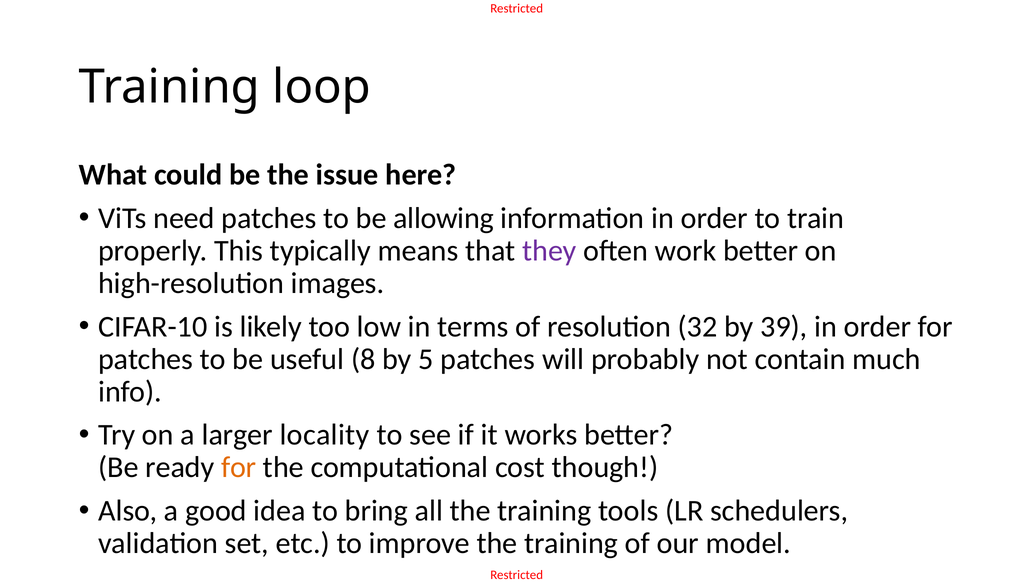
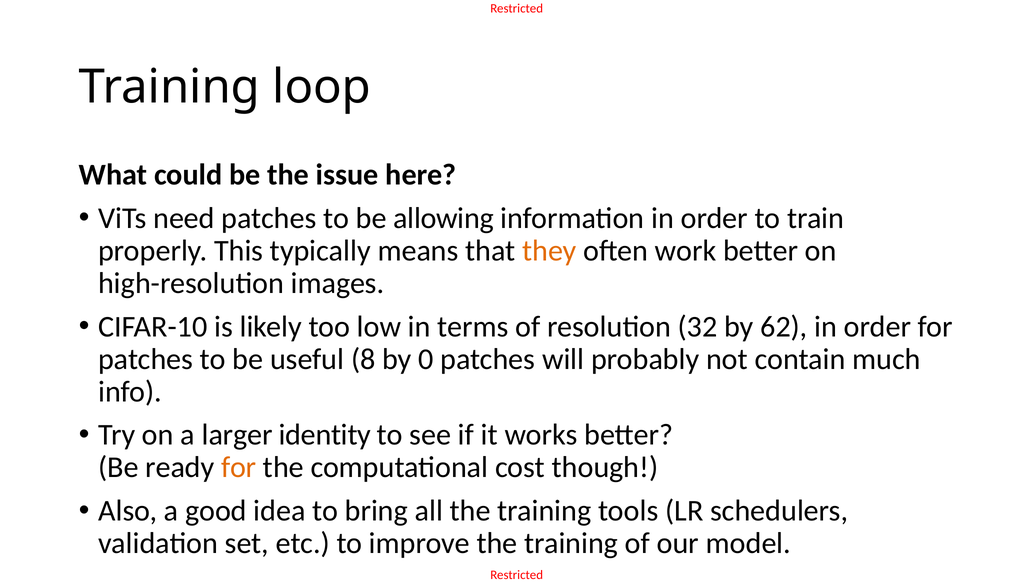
they colour: purple -> orange (549, 251)
39: 39 -> 62 (784, 326)
5: 5 -> 0 (426, 359)
locality: locality -> identity (325, 435)
